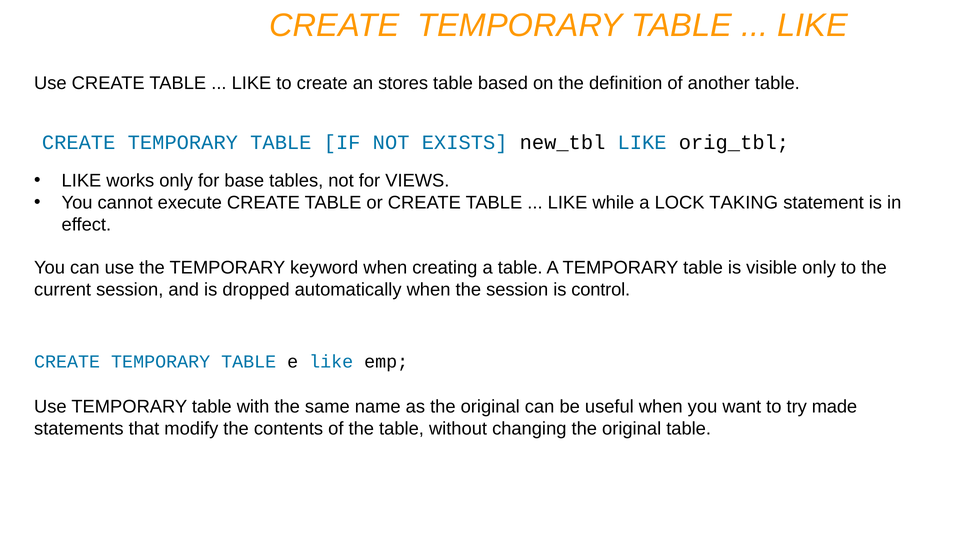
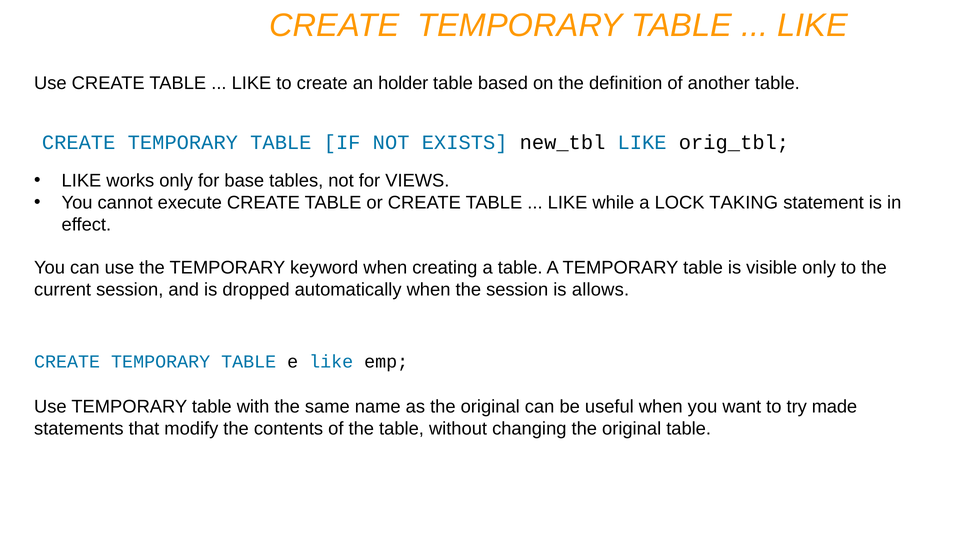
stores: stores -> holder (403, 83)
control: control -> allows (601, 290)
